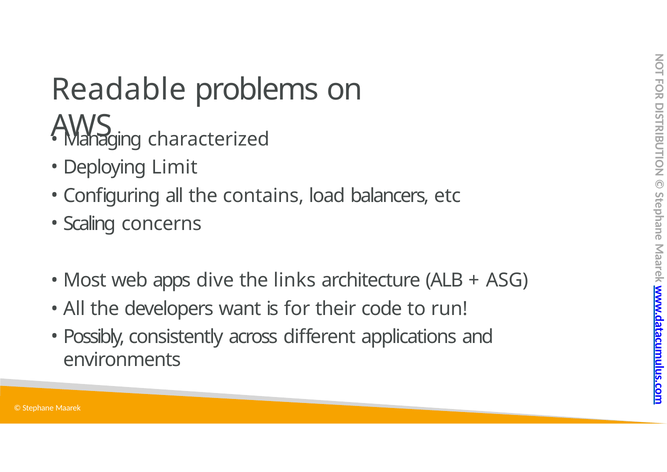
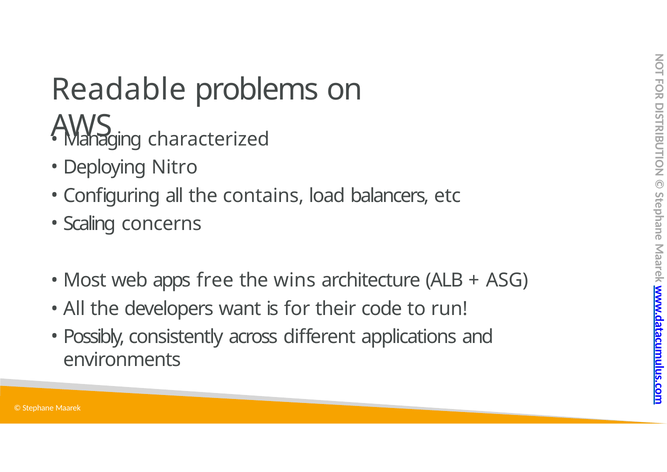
Limit: Limit -> Nitro (175, 167)
dive: dive -> free (215, 280)
links: links -> wins (295, 280)
